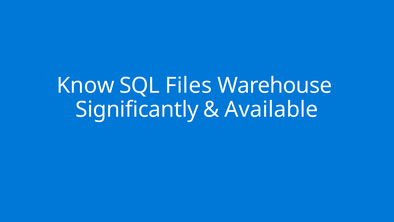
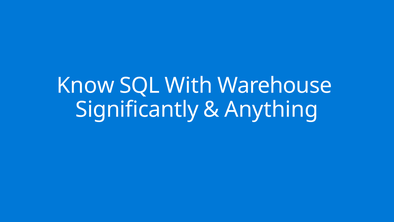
Files: Files -> With (189, 85)
Available: Available -> Anything (271, 109)
